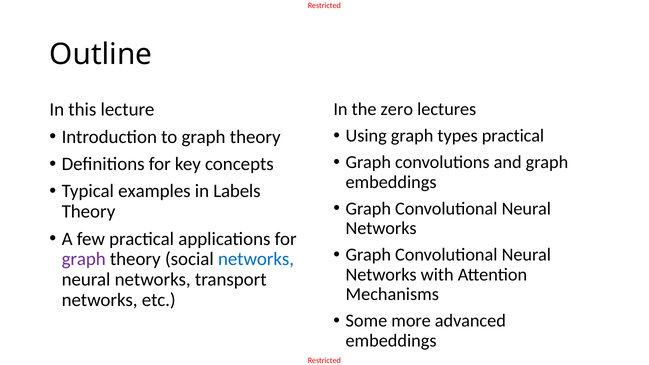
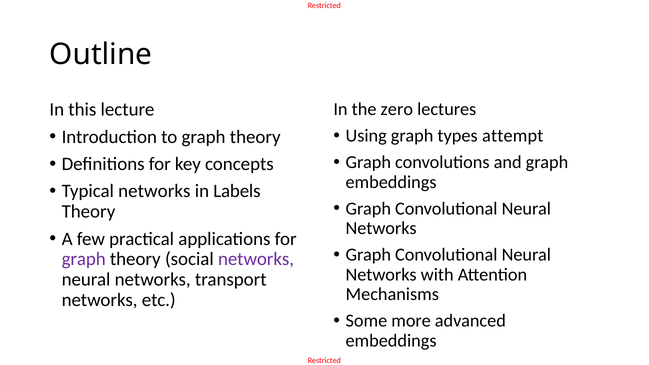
types practical: practical -> attempt (513, 136)
Typical examples: examples -> networks (154, 191)
networks colour: blue -> purple (256, 259)
